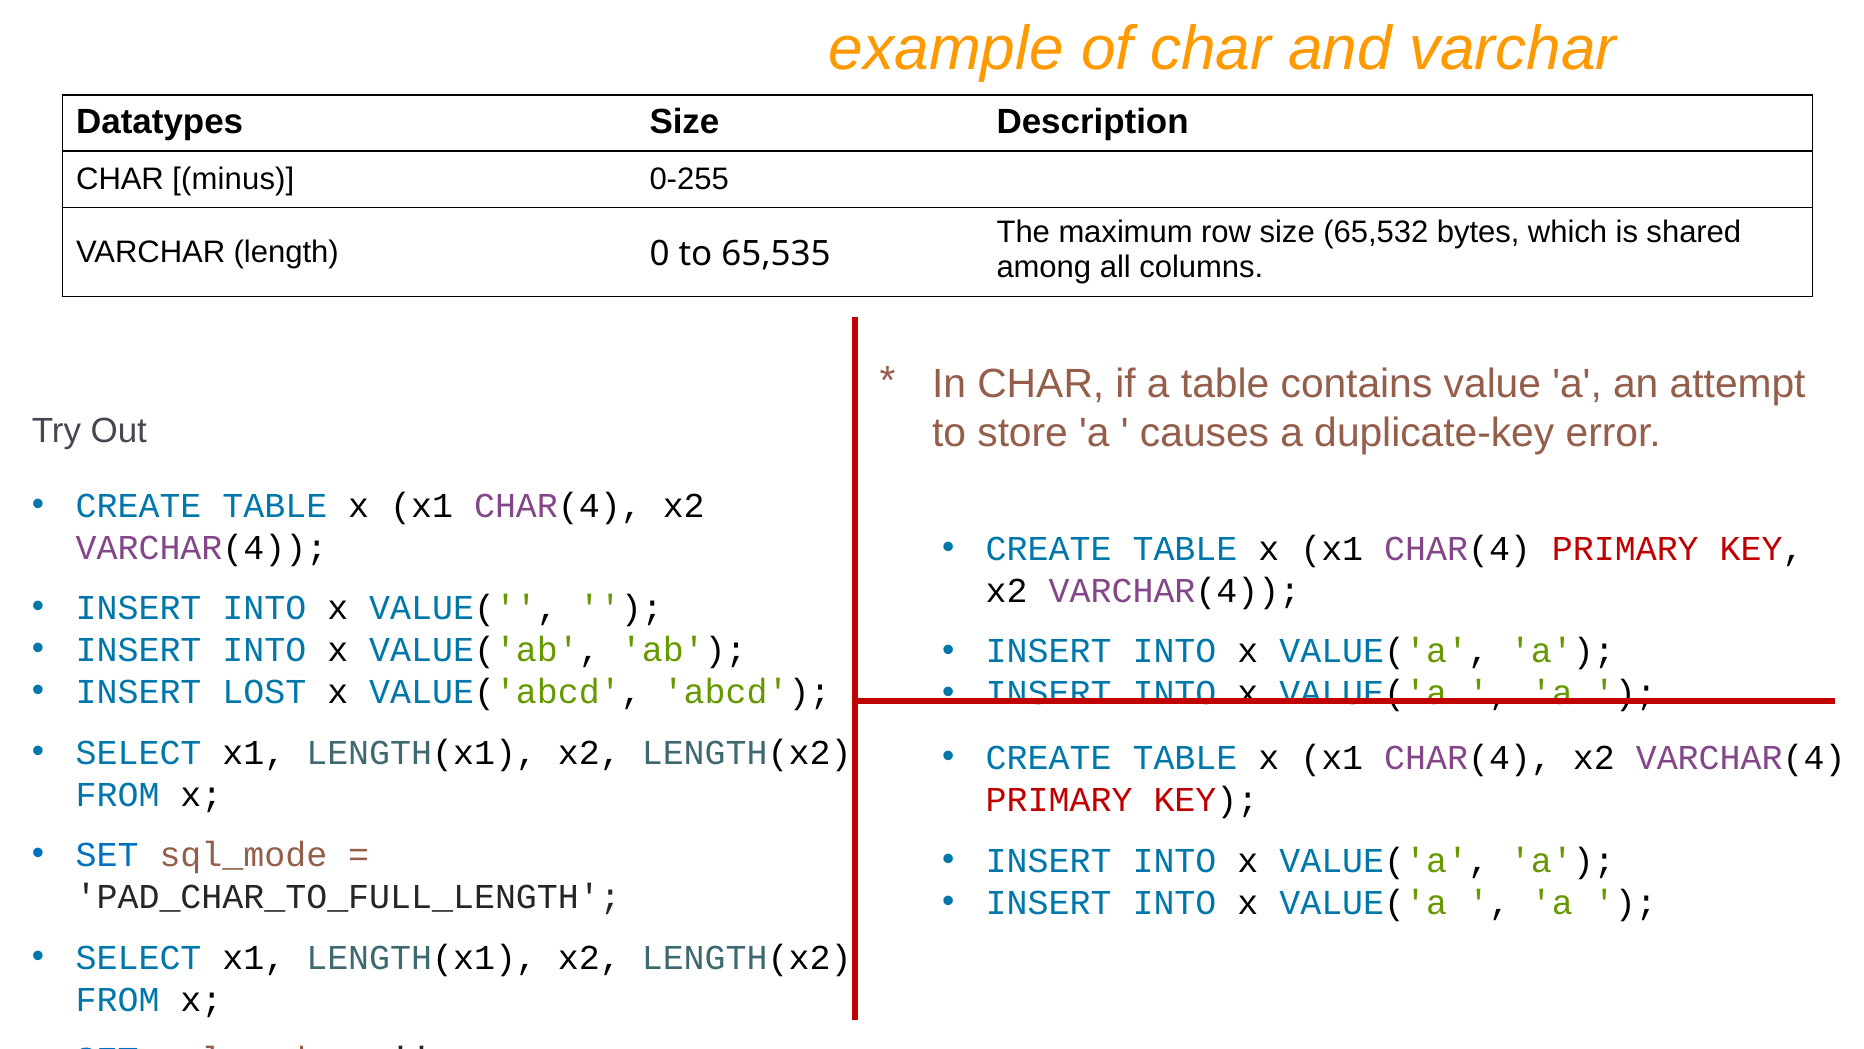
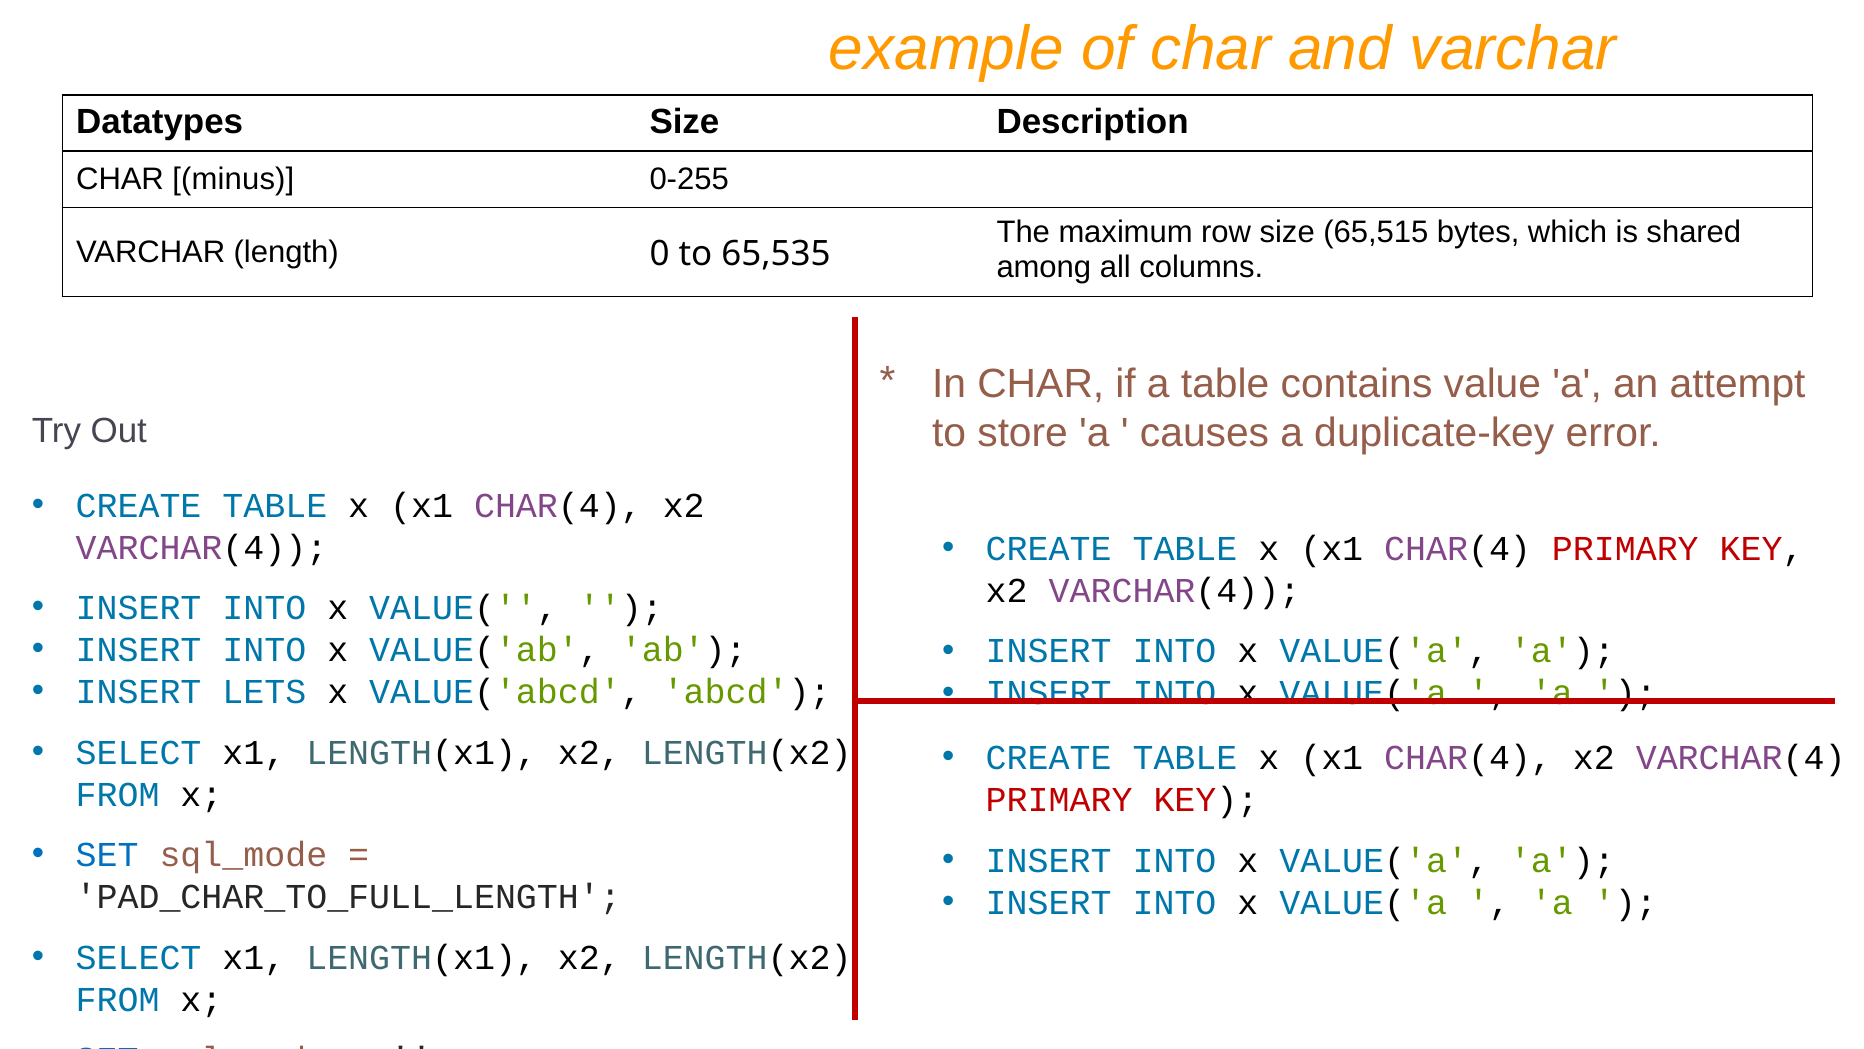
65,532: 65,532 -> 65,515 (1376, 232)
LOST: LOST -> LETS (264, 692)
